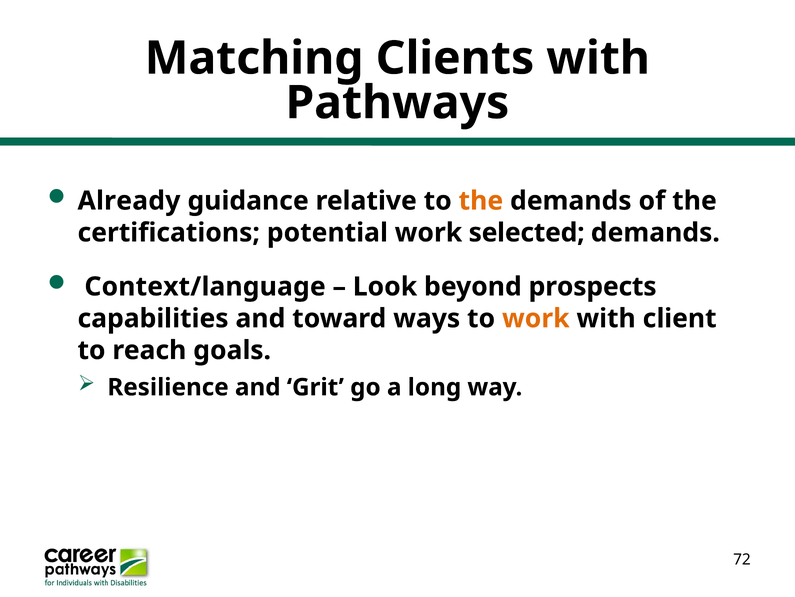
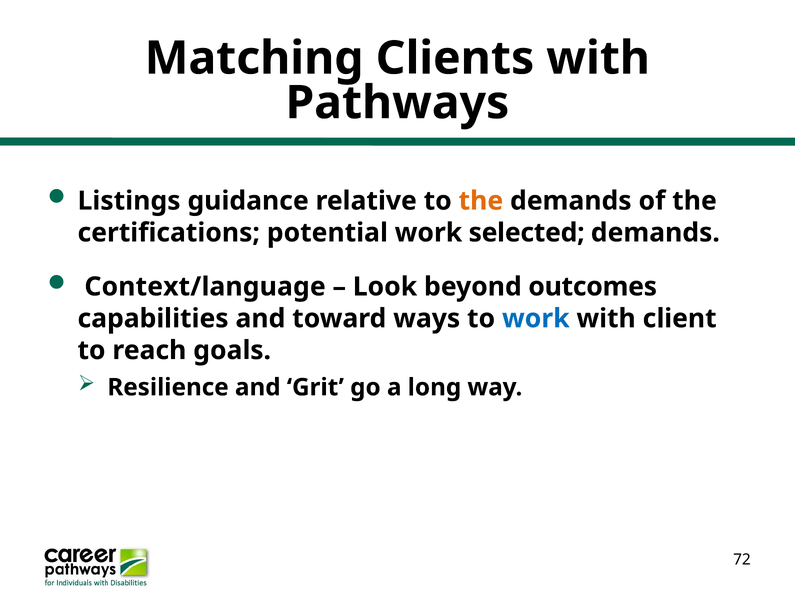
Already: Already -> Listings (129, 201)
prospects: prospects -> outcomes (593, 286)
work colour: orange -> blue (536, 318)
